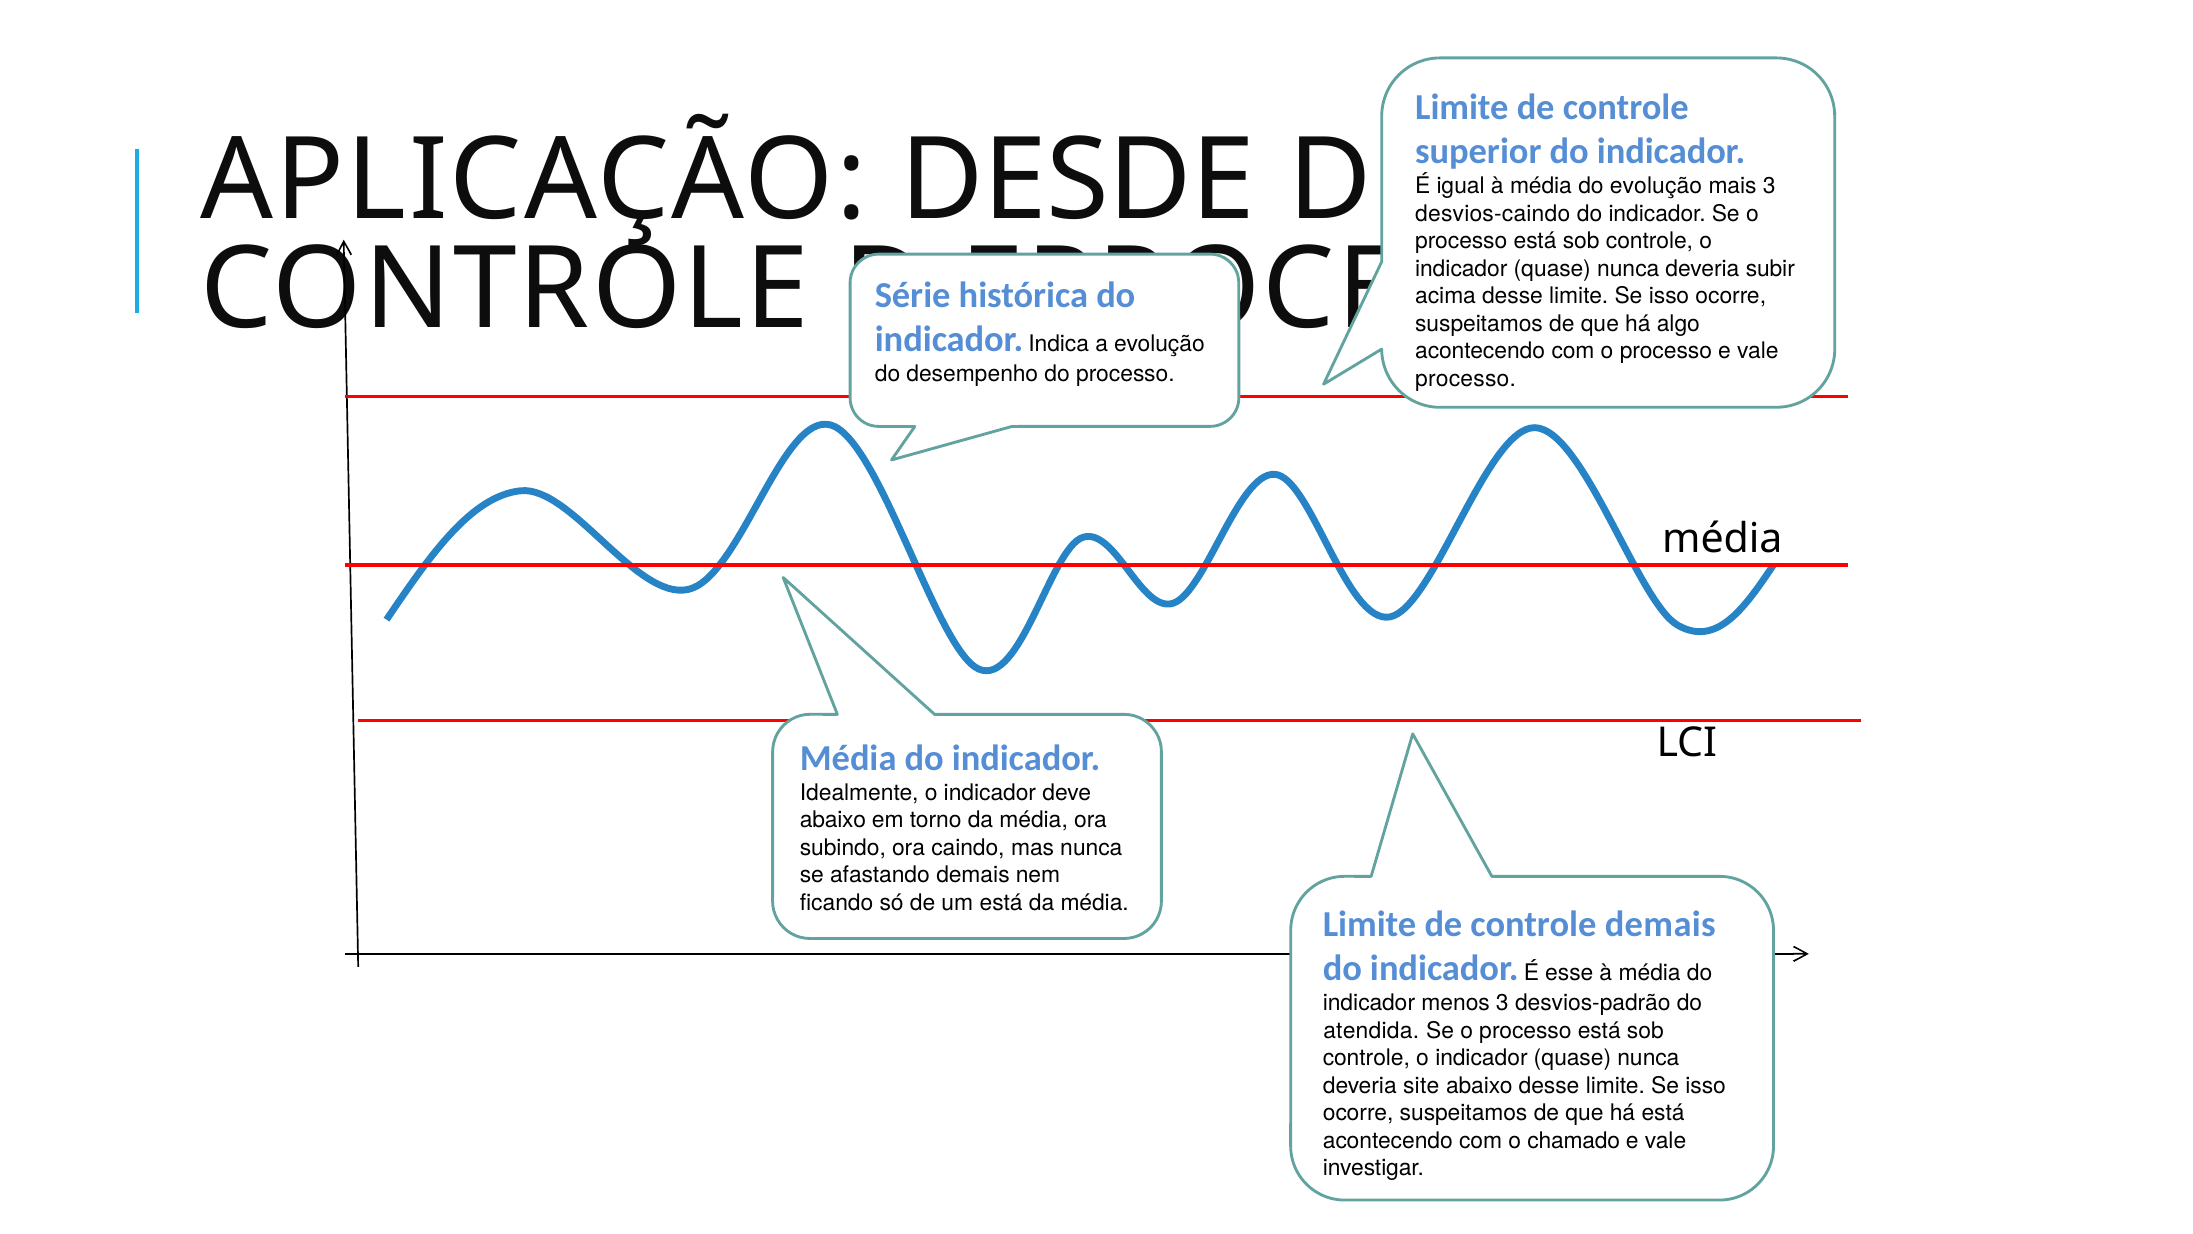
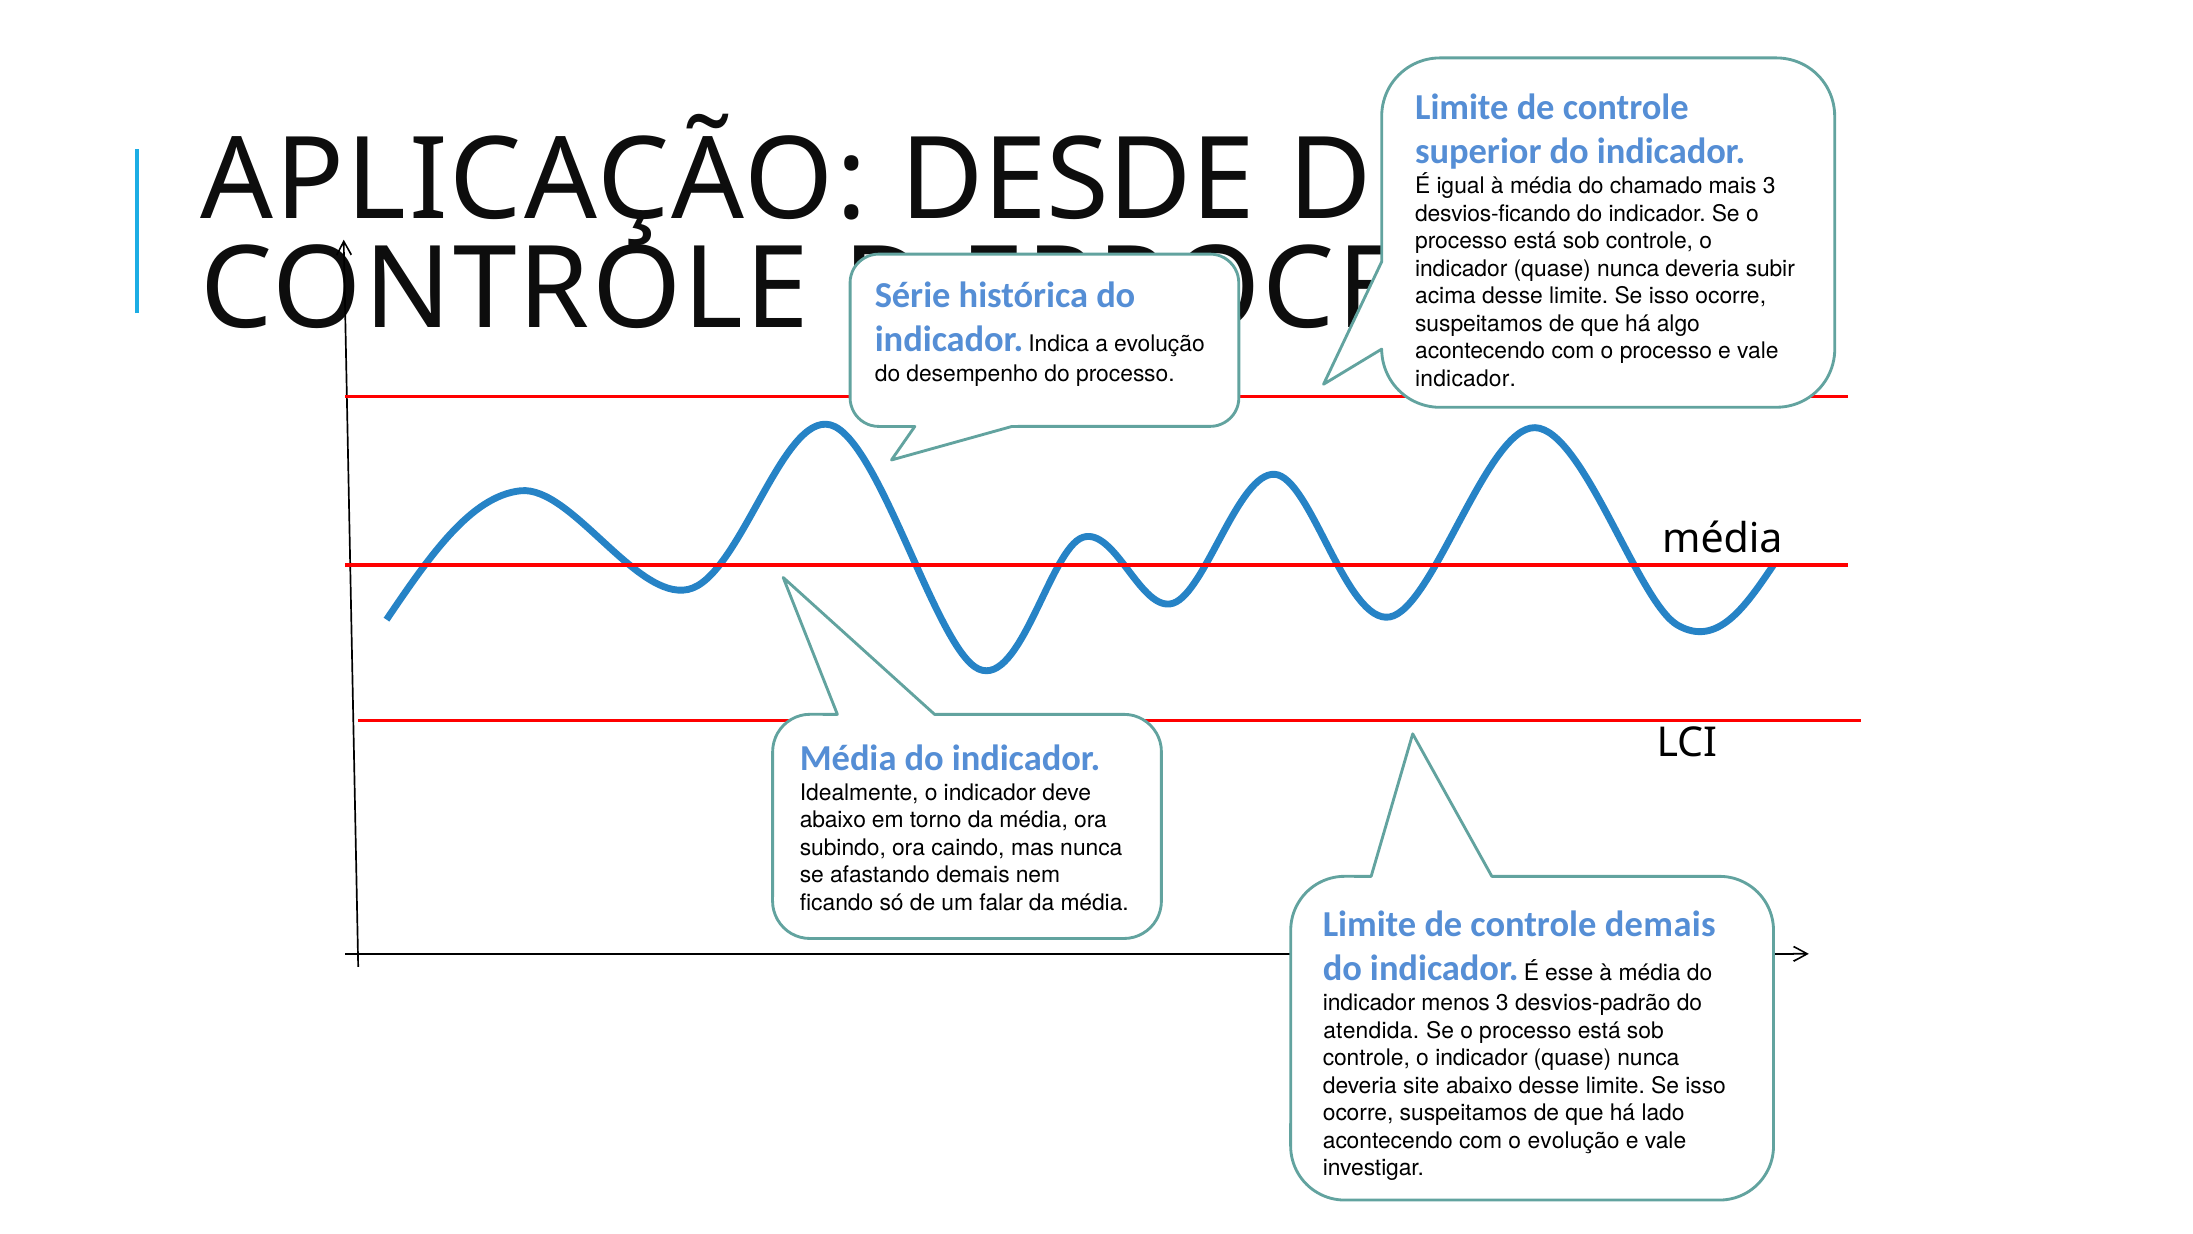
do evolução: evolução -> chamado (1656, 186)
desvios-caindo: desvios-caindo -> desvios-ficando (1493, 214)
processo: processo -> indicador (1466, 378)
um está: está -> falar (1001, 902)
há está: está -> lado (1663, 1113)
o chamado: chamado -> evolução (1574, 1140)
